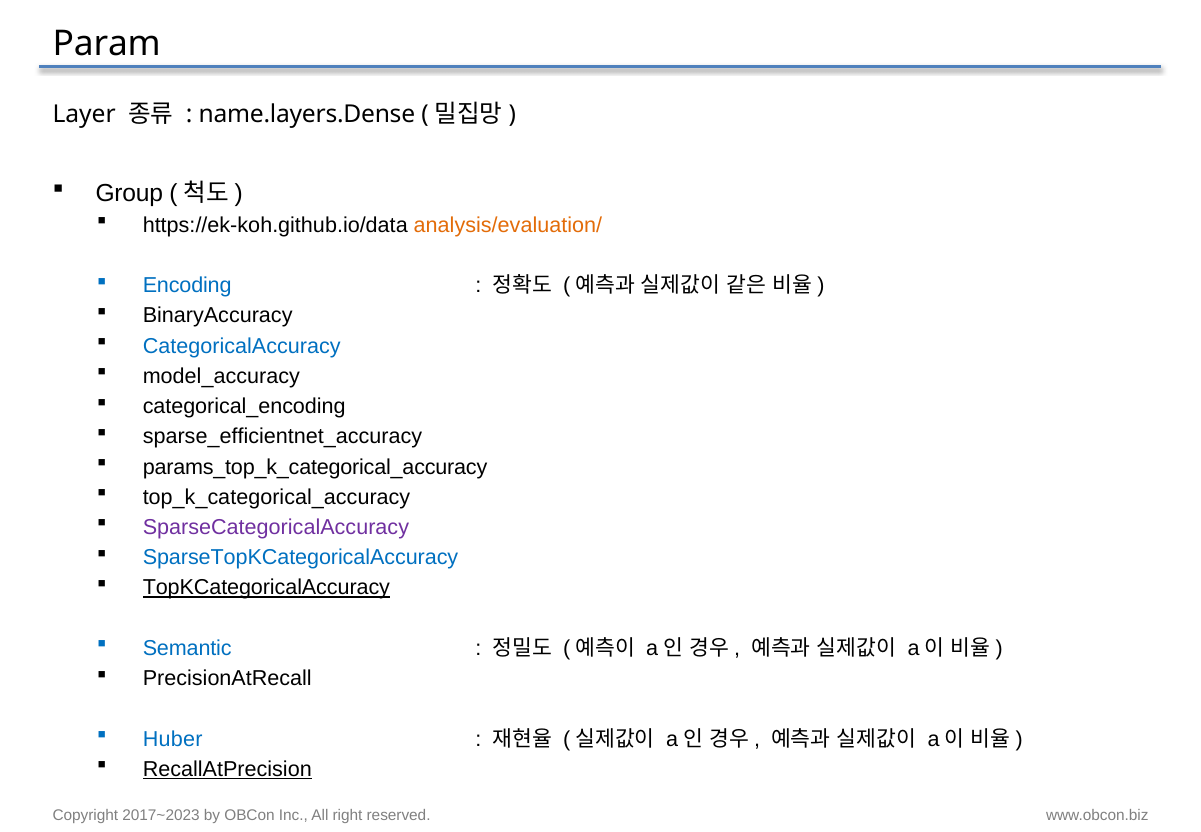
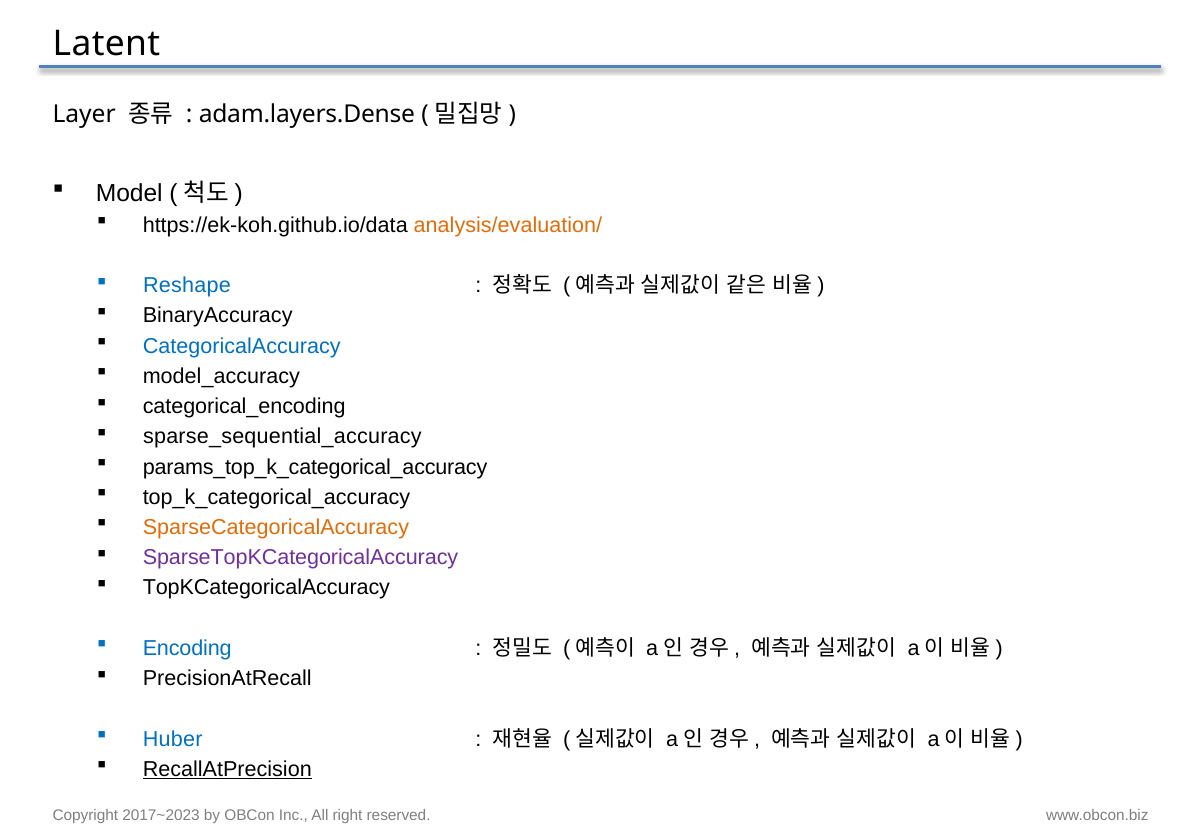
Param: Param -> Latent (106, 43)
name.layers.Dense: name.layers.Dense -> adam.layers.Dense (307, 115)
Group: Group -> Model (129, 193)
Encoding: Encoding -> Reshape (187, 285)
sparse_efficientnet_accuracy: sparse_efficientnet_accuracy -> sparse_sequential_accuracy (282, 436)
SparseCategoricalAccuracy colour: purple -> orange (276, 527)
SparseTopKCategoricalAccuracy colour: blue -> purple (301, 557)
TopKCategoricalAccuracy underline: present -> none (266, 587)
Semantic: Semantic -> Encoding (187, 648)
